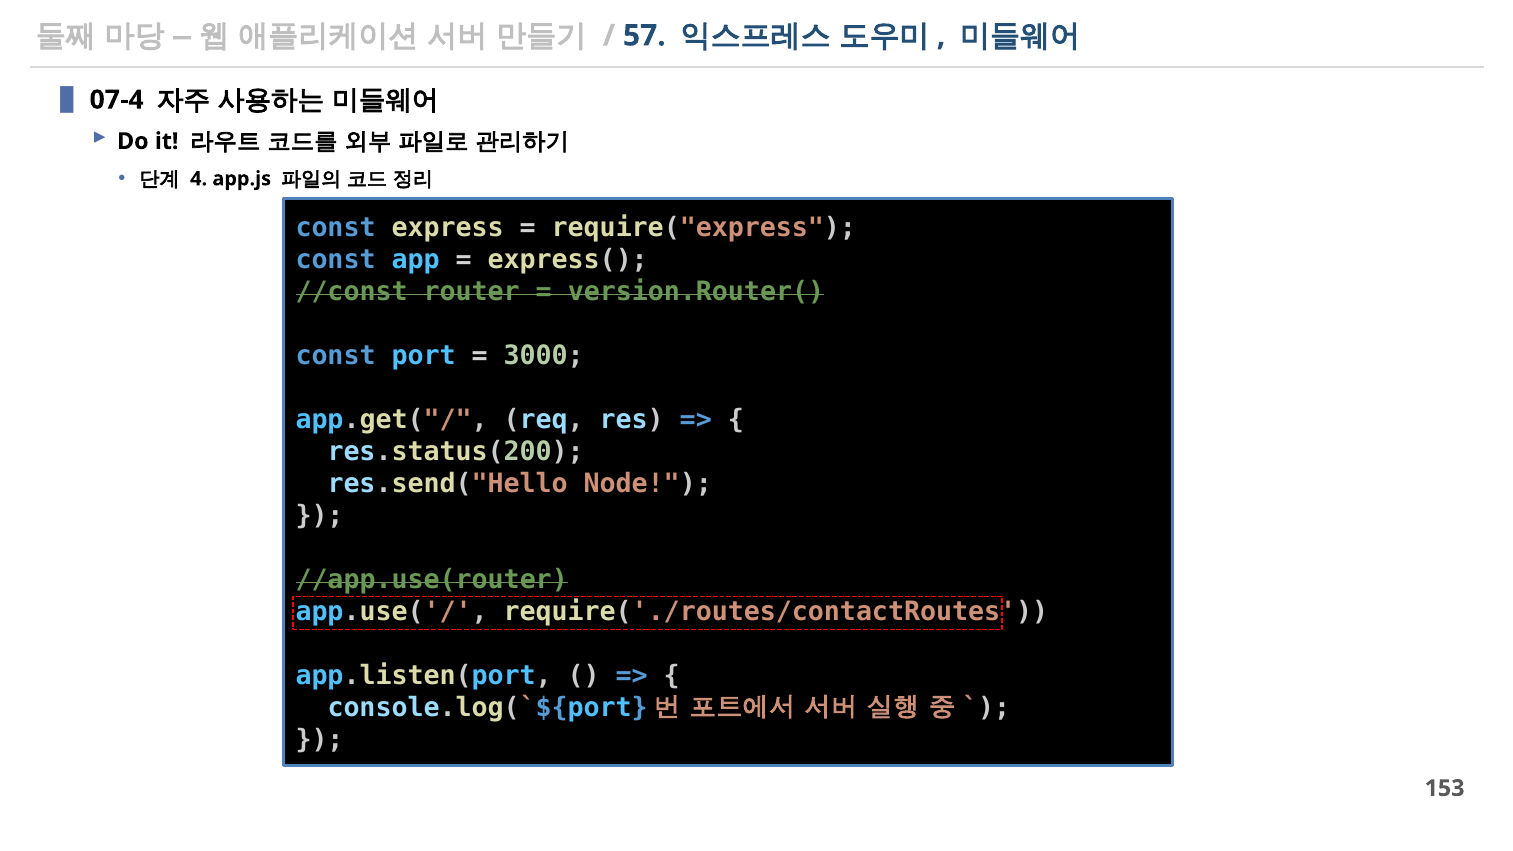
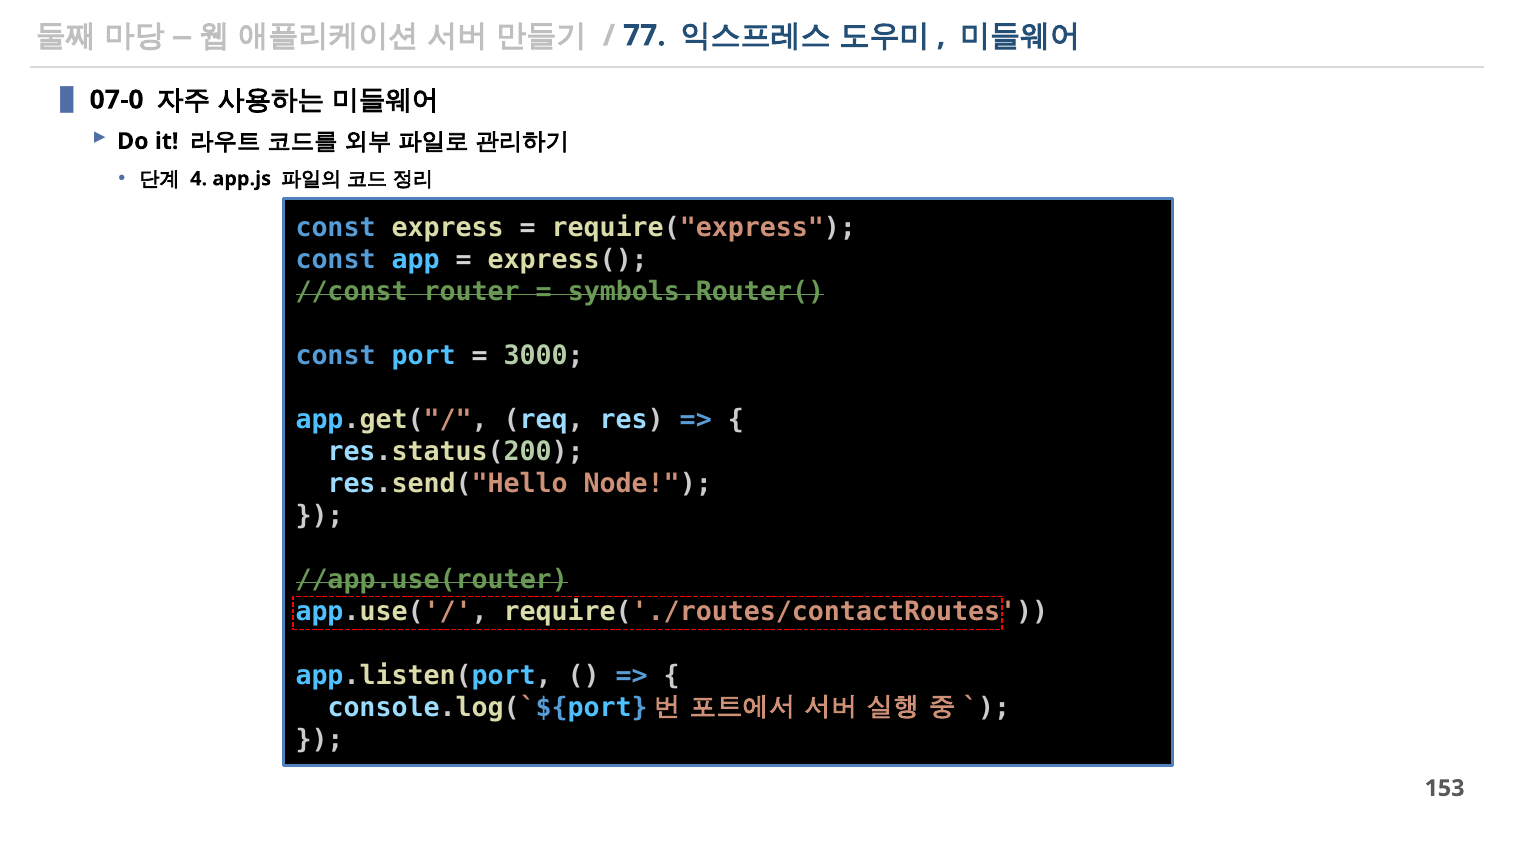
57: 57 -> 77 (644, 36)
07-4: 07-4 -> 07-0 (117, 100)
version.Router(: version.Router( -> symbols.Router( (696, 292)
